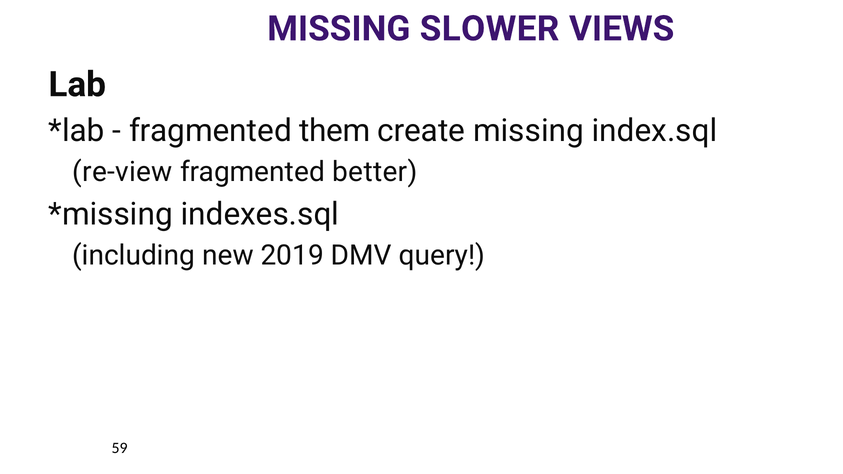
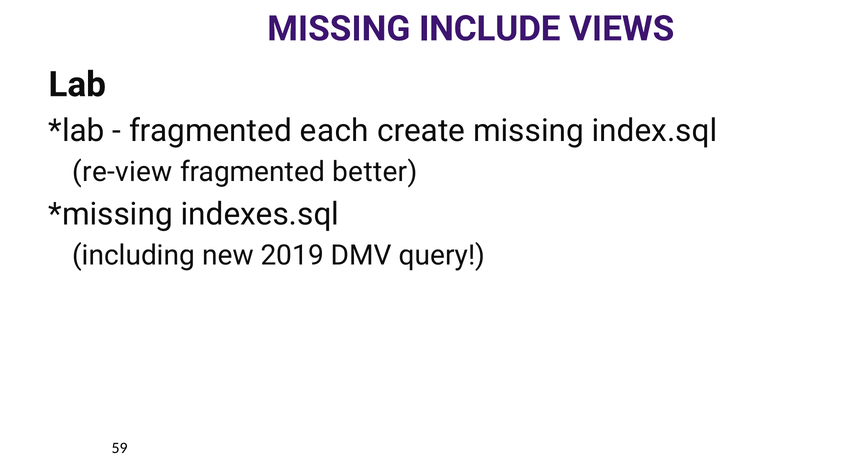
SLOWER: SLOWER -> INCLUDE (490, 29)
them: them -> each (334, 131)
